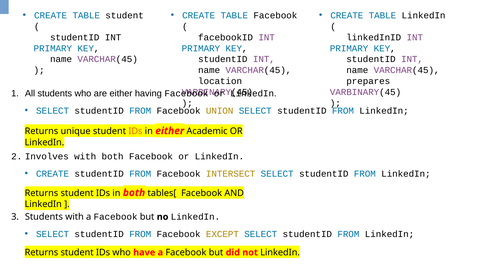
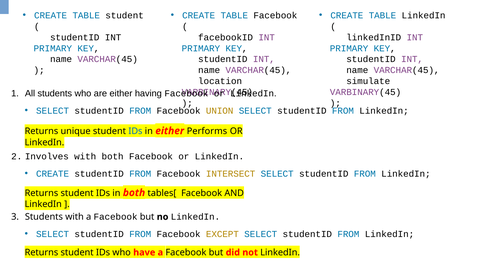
prepares: prepares -> simulate (368, 81)
IDs colour: orange -> blue (135, 131)
Academic: Academic -> Performs (207, 131)
